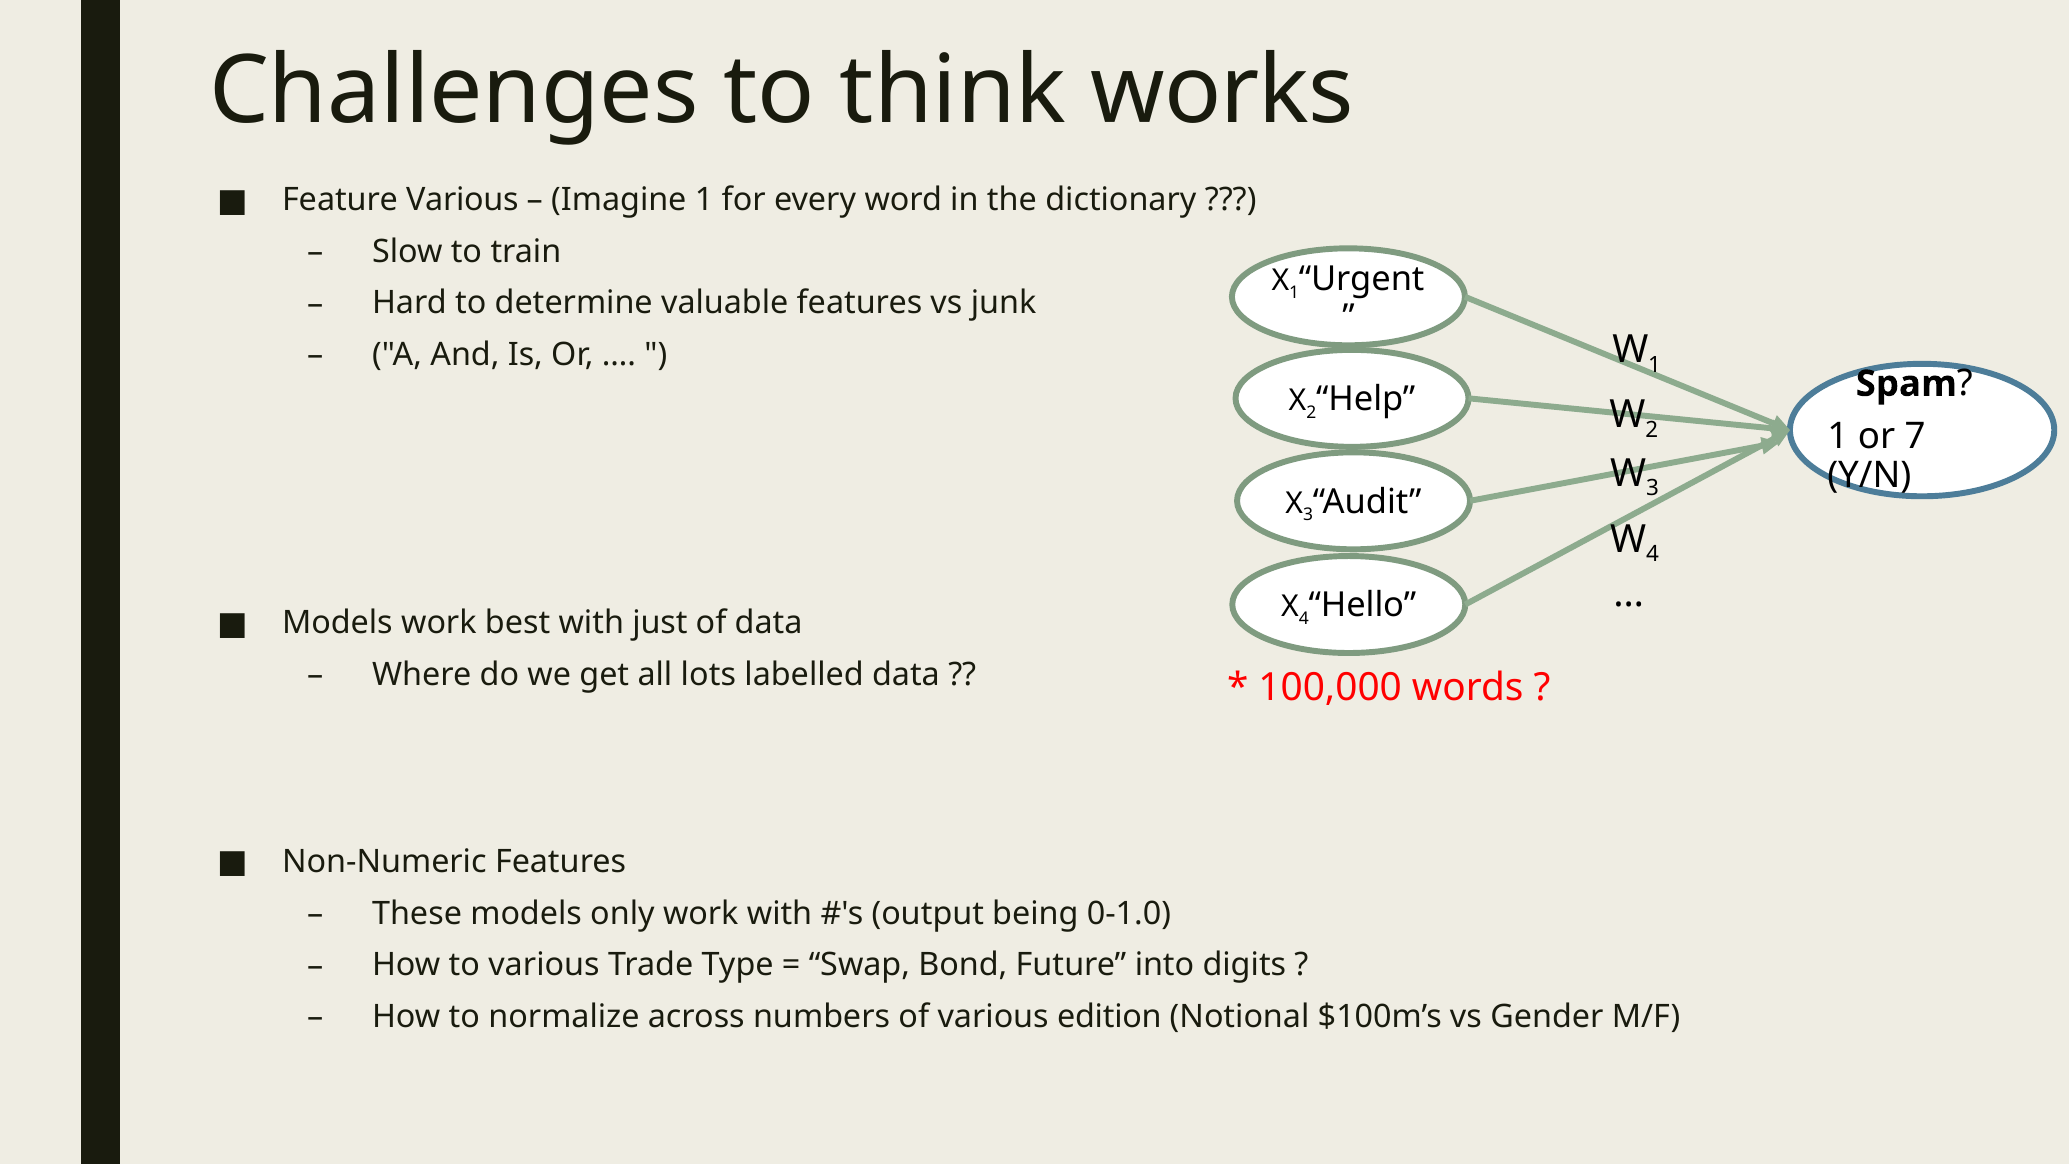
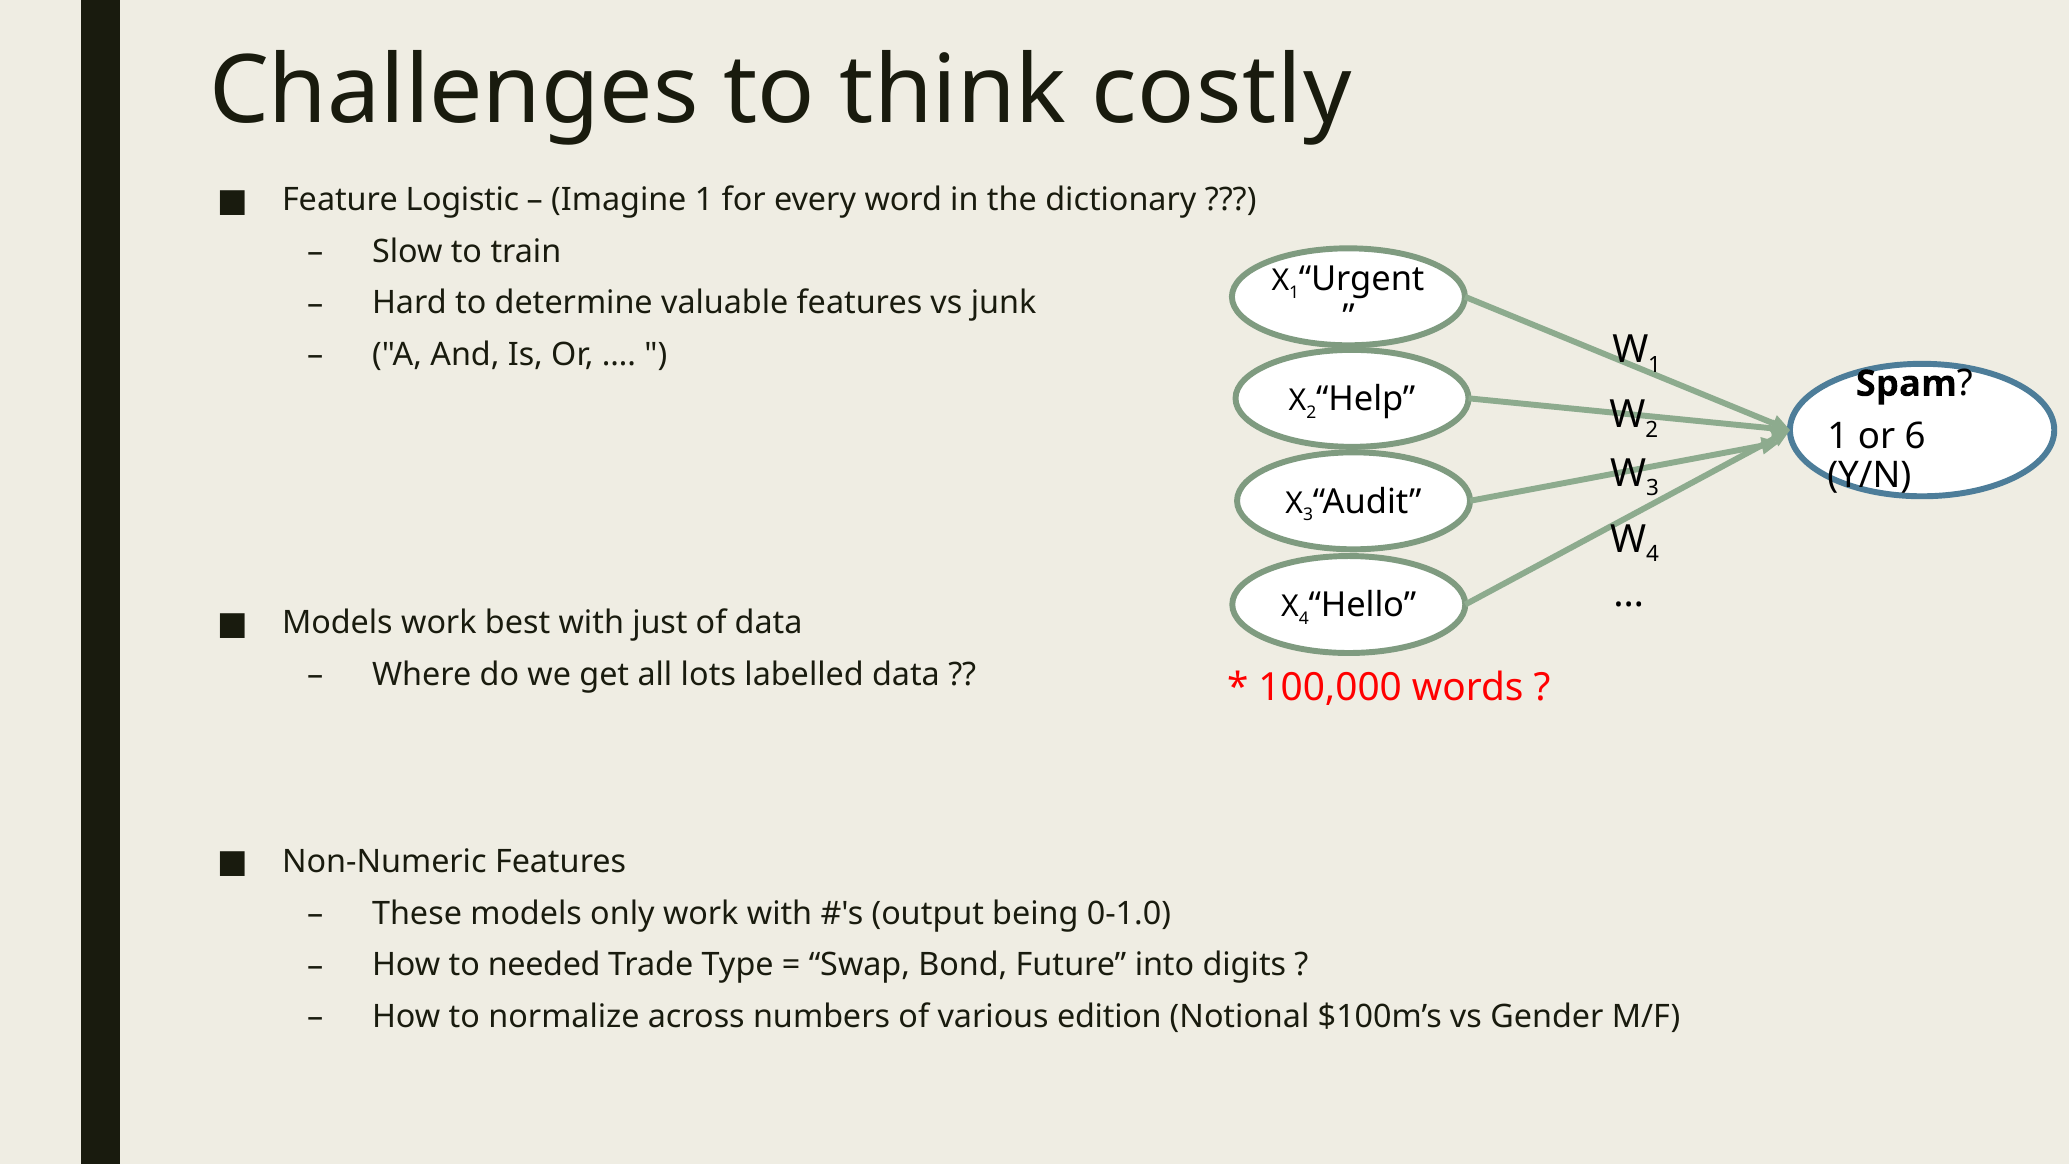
works: works -> costly (1221, 91)
Feature Various: Various -> Logistic (462, 200)
7: 7 -> 6 (1915, 436)
to various: various -> needed (544, 965)
